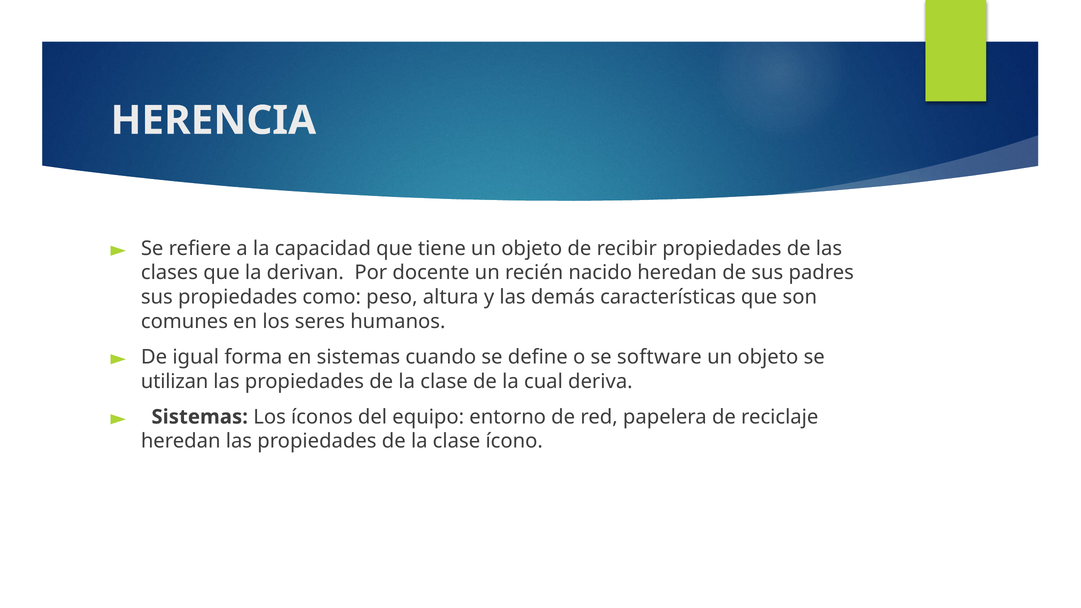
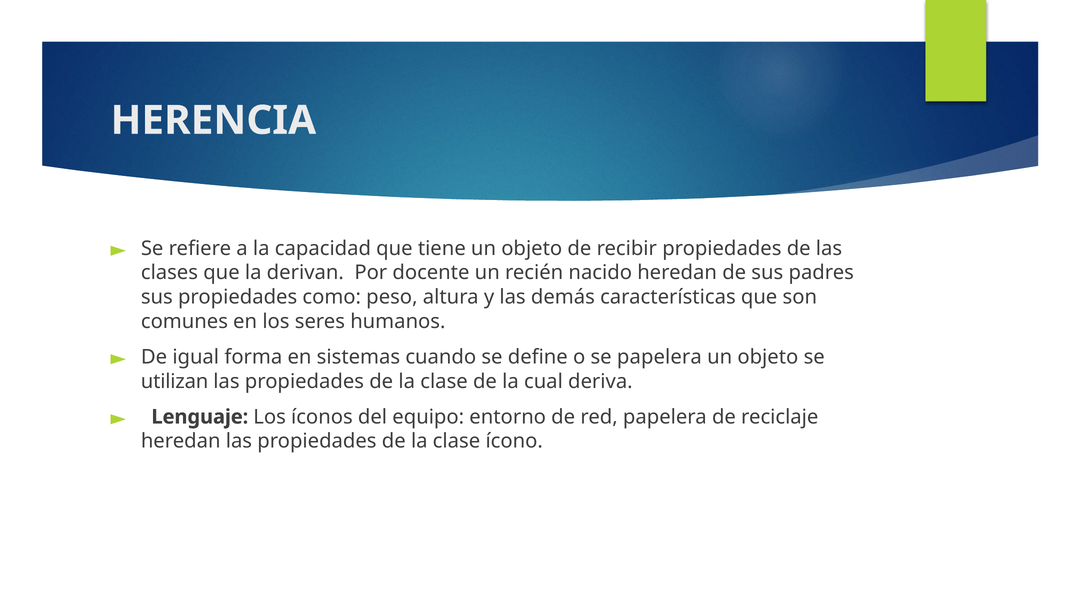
se software: software -> papelera (659, 357)
Sistemas: Sistemas -> Lenguaje (200, 417)
